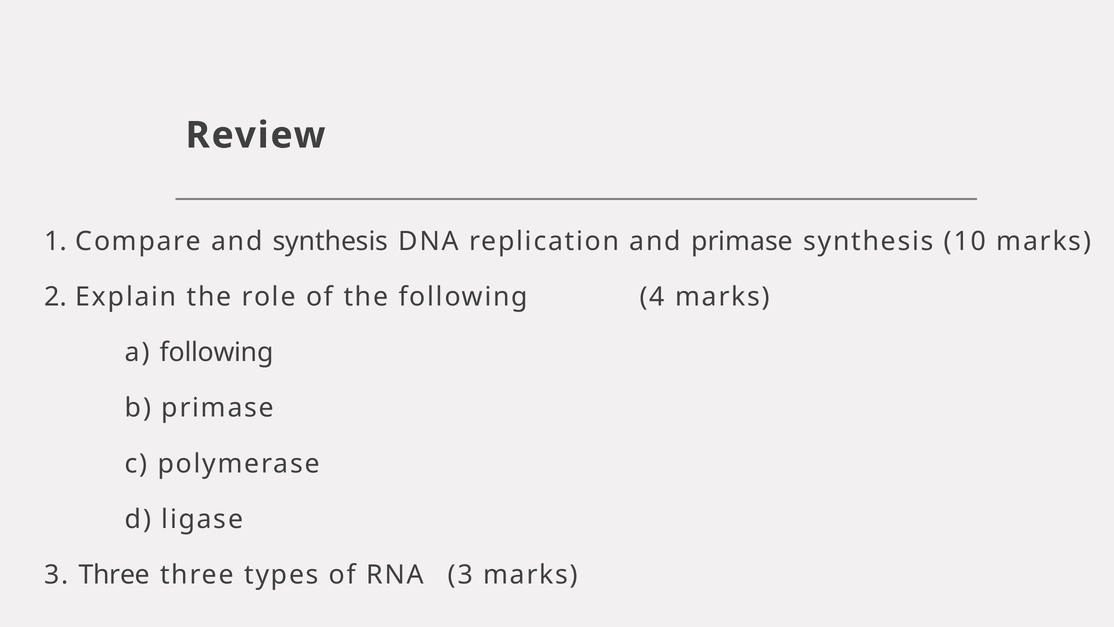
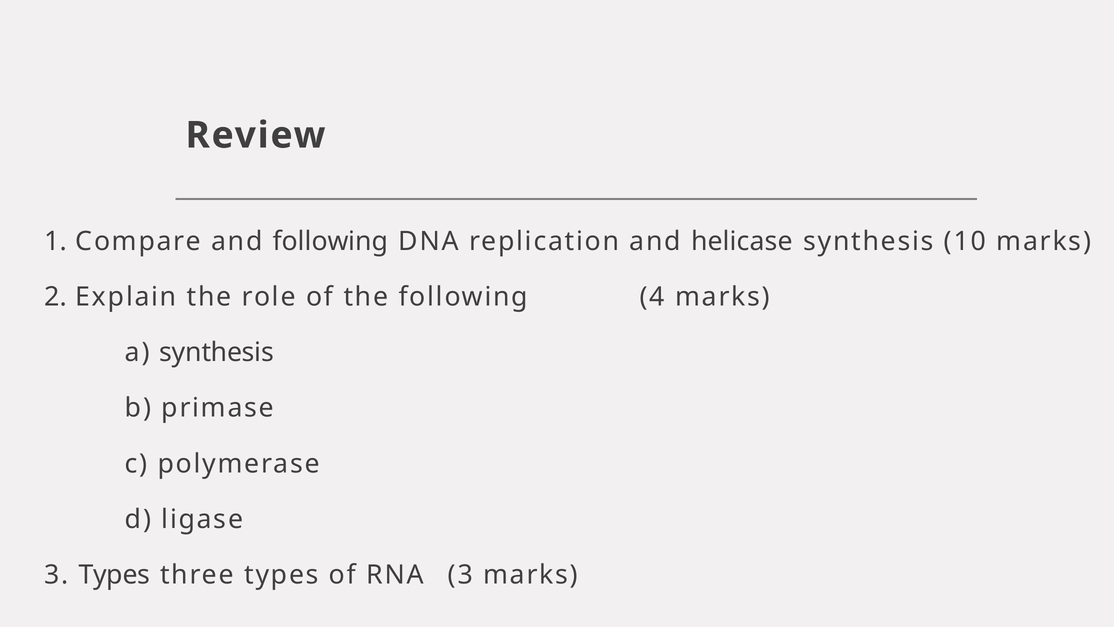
and synthesis: synthesis -> following (330, 241)
and primase: primase -> helicase (742, 241)
a following: following -> synthesis (217, 352)
3 Three: Three -> Types (114, 575)
